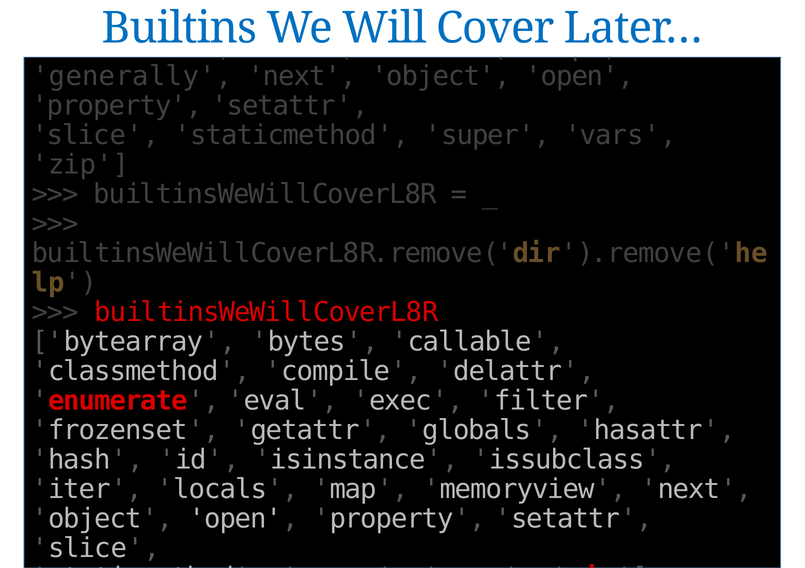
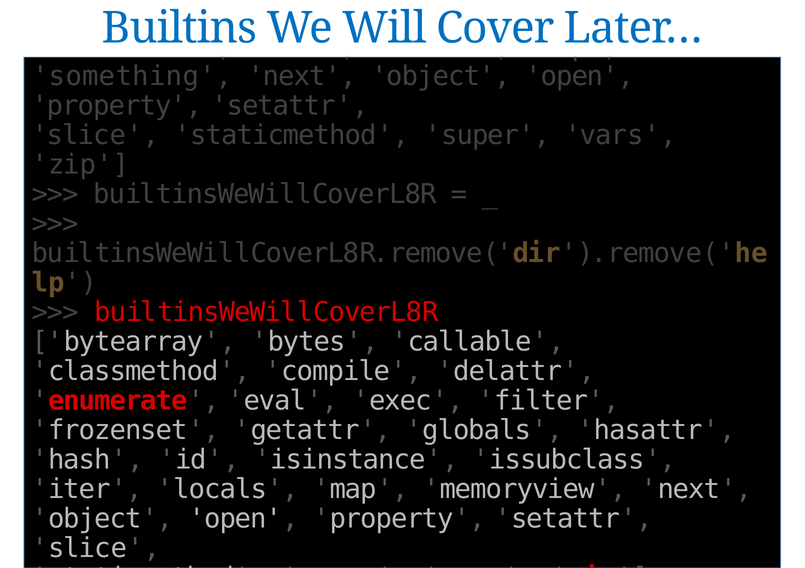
generally: generally -> something (132, 76)
